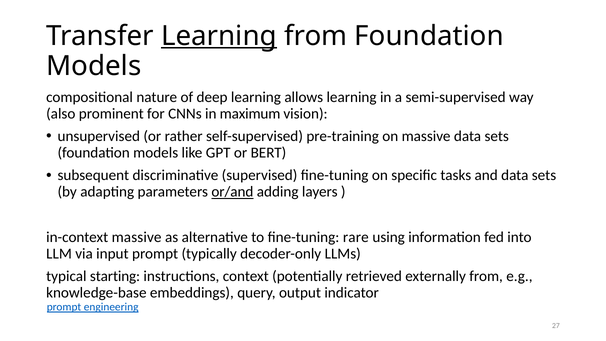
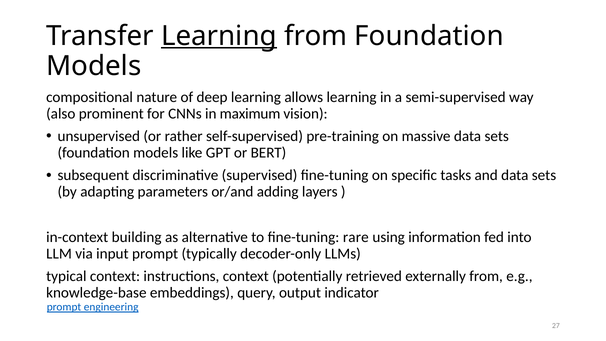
or/and underline: present -> none (232, 192)
in-context massive: massive -> building (137, 237)
typical starting: starting -> context (115, 276)
